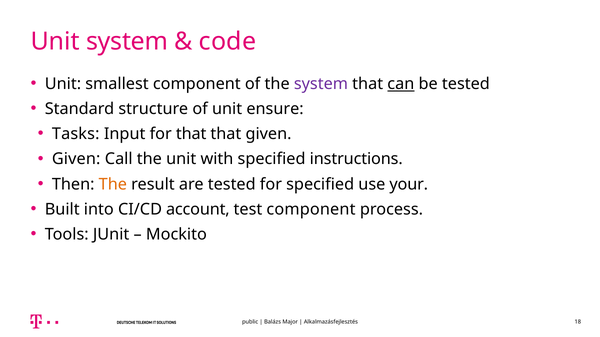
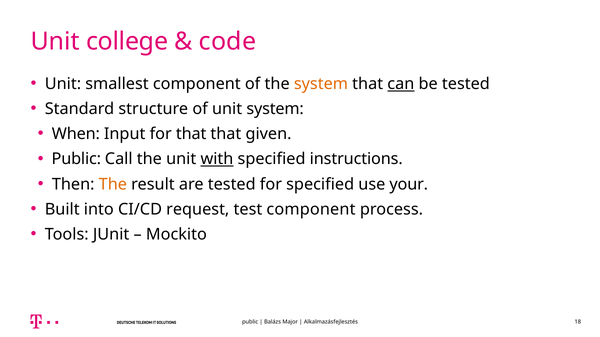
Unit system: system -> college (127, 42)
system colour: purple -> orange (321, 84)
unit ensure: ensure -> system (275, 109)
Tasks: Tasks -> When (76, 134)
Given: Given -> Public (76, 159)
with underline: none -> present (217, 159)
account: account -> request (198, 210)
